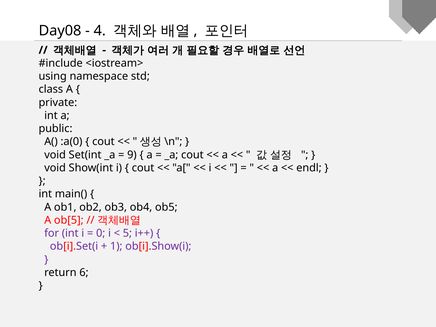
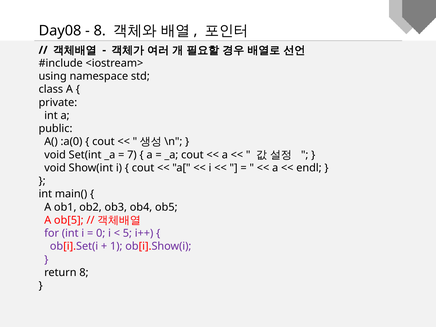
4: 4 -> 8 (100, 31)
9: 9 -> 7 (132, 155)
return 6: 6 -> 8 (84, 273)
